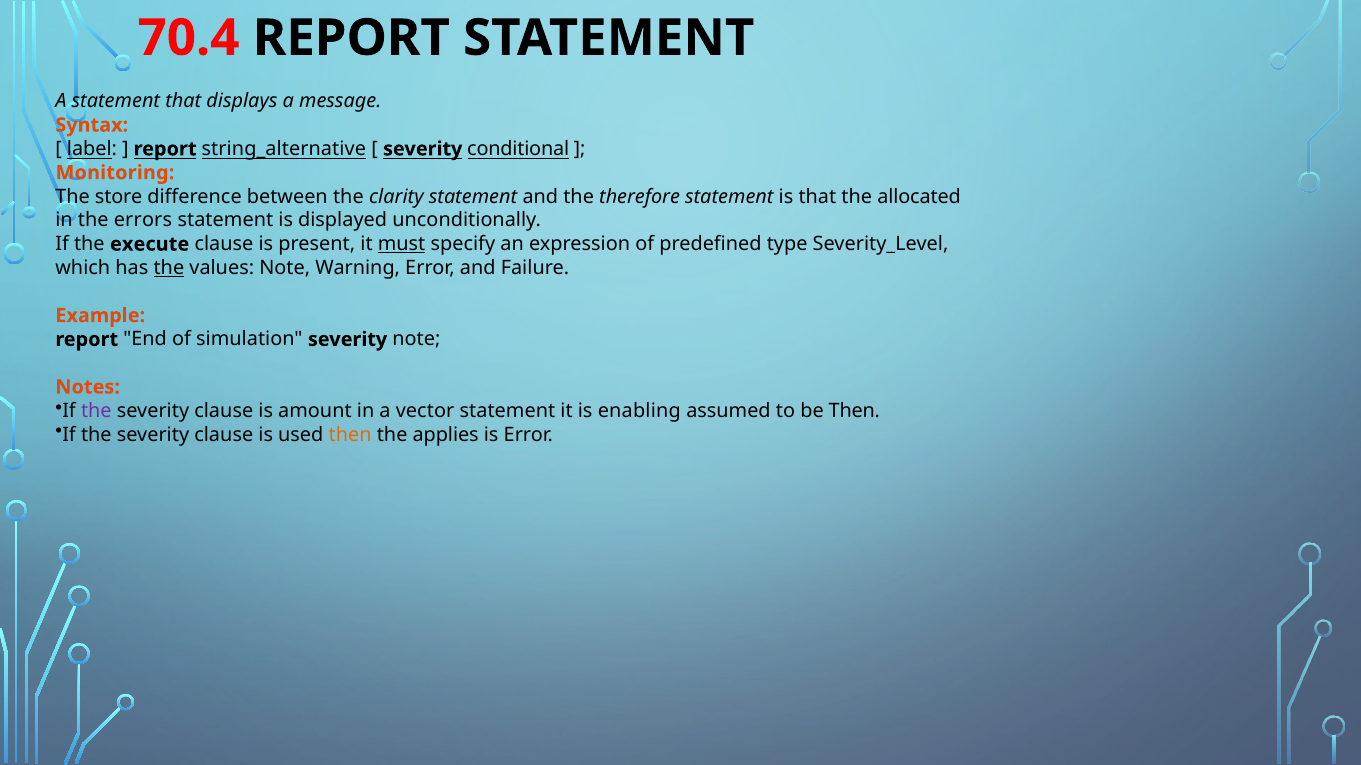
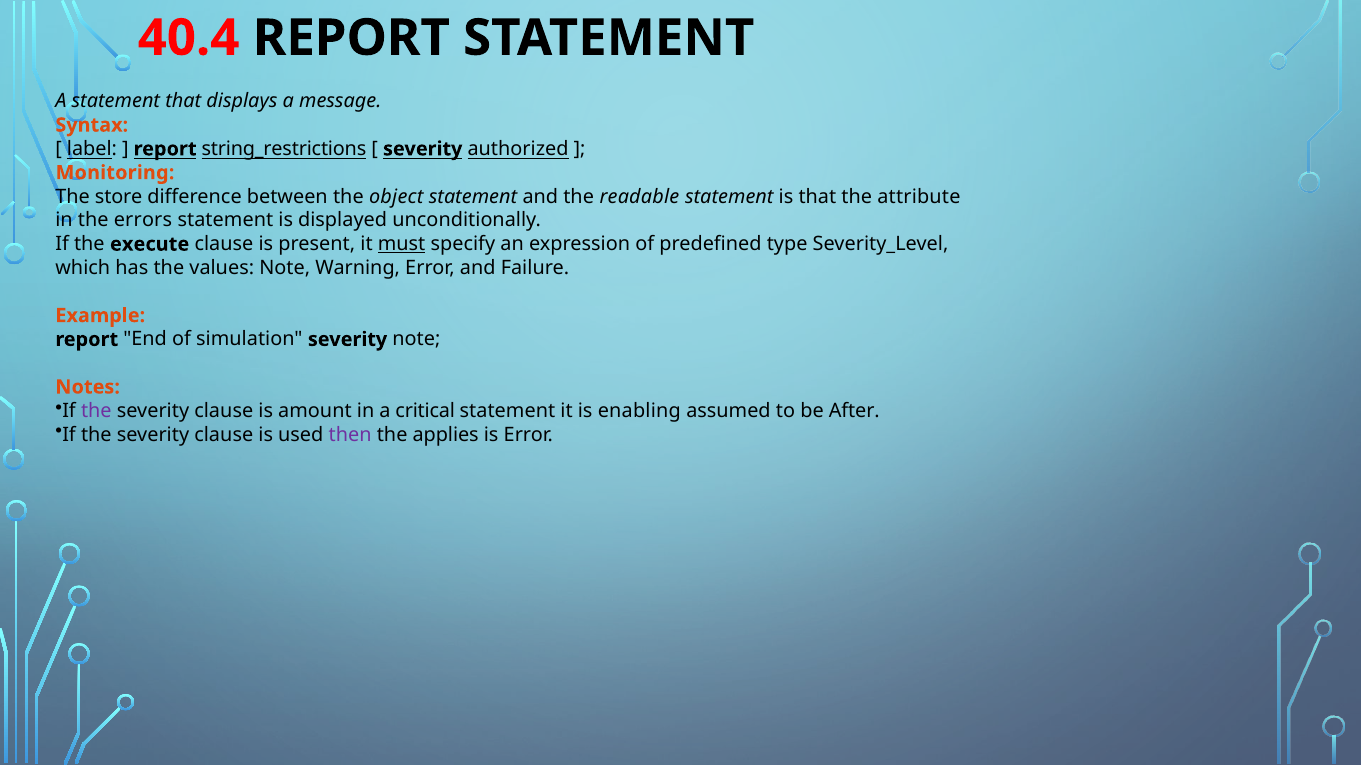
70.4: 70.4 -> 40.4 (189, 38)
string_alternative: string_alternative -> string_restrictions (284, 149)
conditional: conditional -> authorized (518, 149)
clarity: clarity -> object (396, 197)
therefore: therefore -> readable (639, 197)
allocated: allocated -> attribute (919, 197)
the underline: present -> none (169, 268)
vector: vector -> critical (425, 411)
be Then: Then -> After (854, 411)
then colour: orange -> purple (350, 435)
